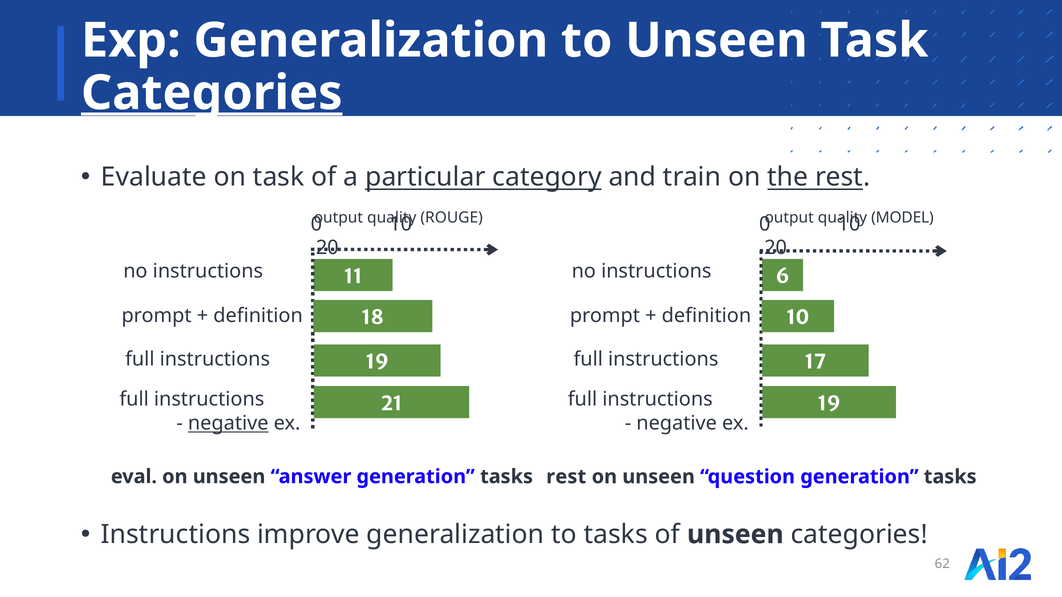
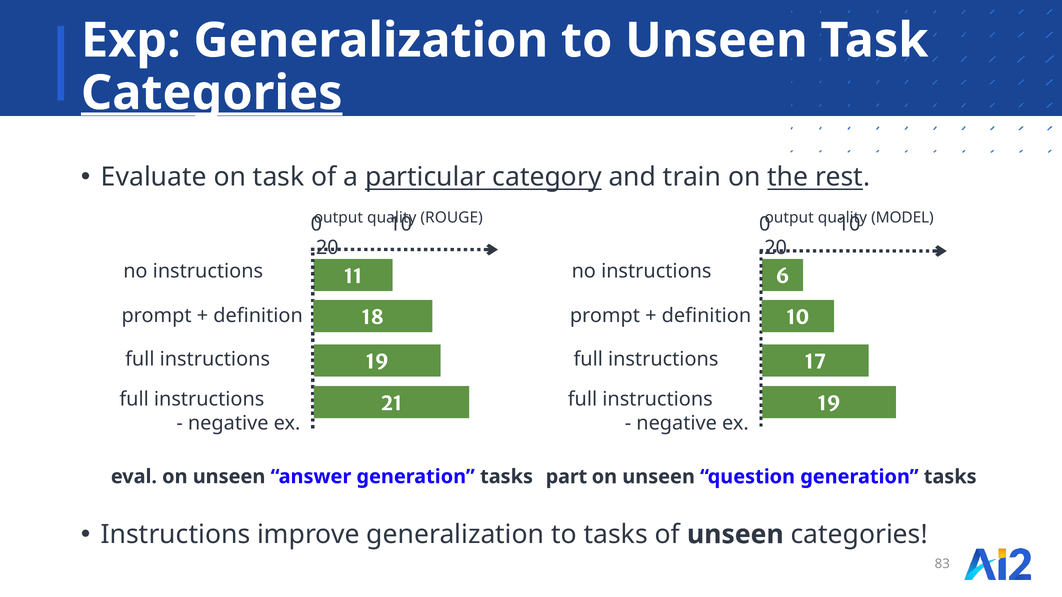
negative underline: present -> none (228, 424)
tasks rest: rest -> part (566, 477)
62: 62 -> 83 (942, 564)
